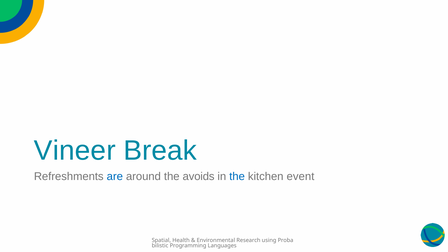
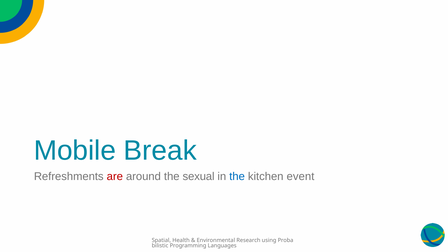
Vineer: Vineer -> Mobile (75, 151)
are colour: blue -> red (115, 176)
avoids: avoids -> sexual (199, 176)
